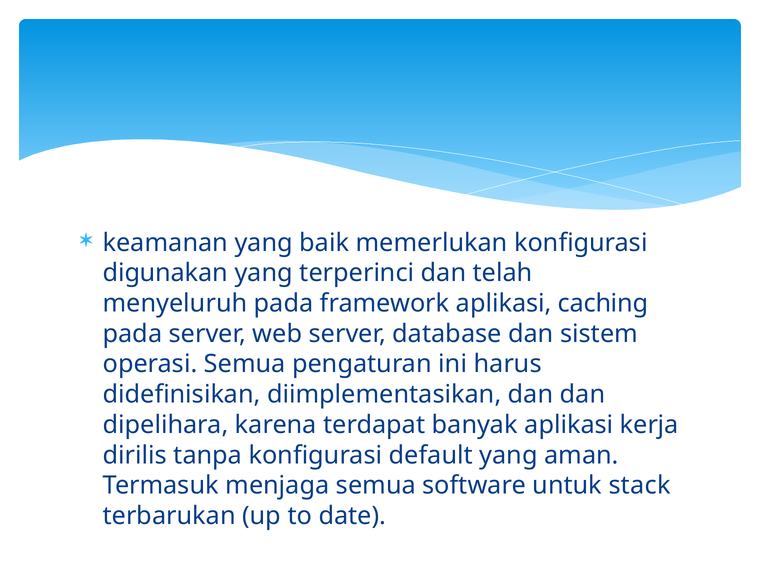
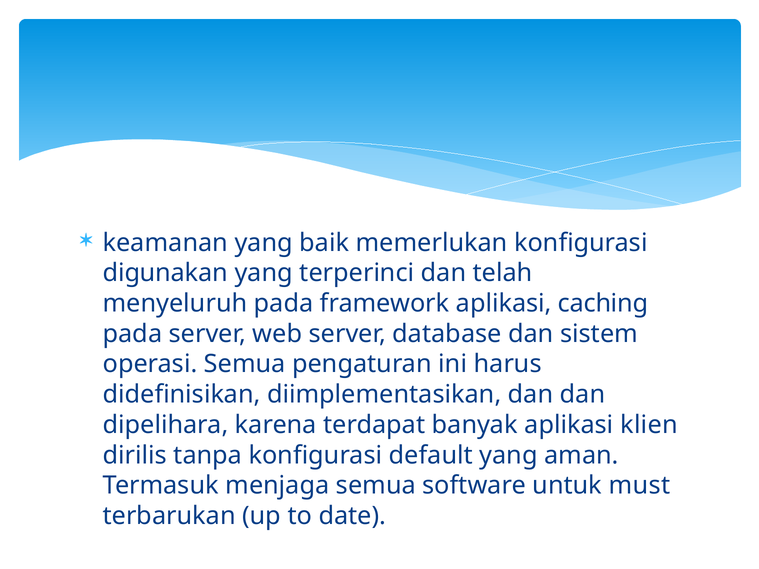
kerja: kerja -> klien (649, 425)
stack: stack -> must (640, 486)
